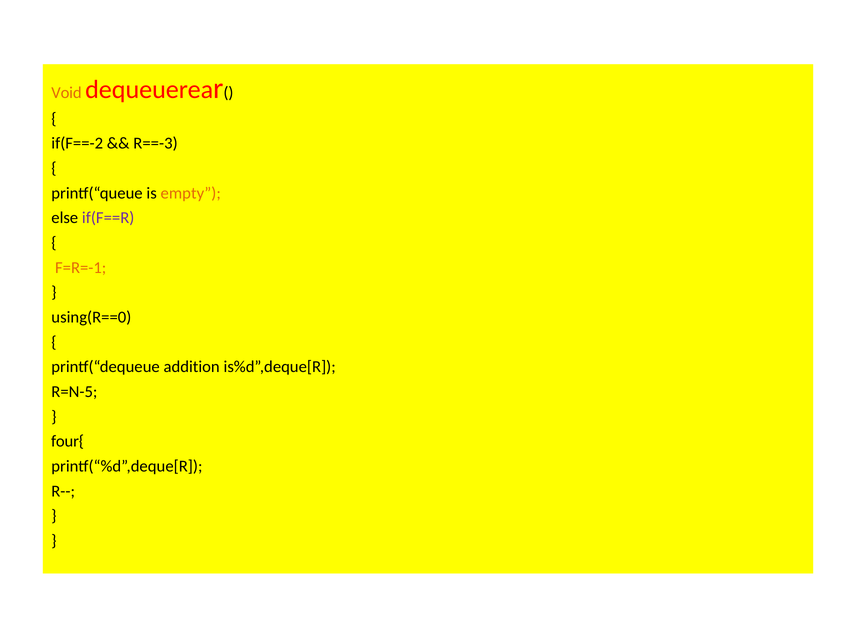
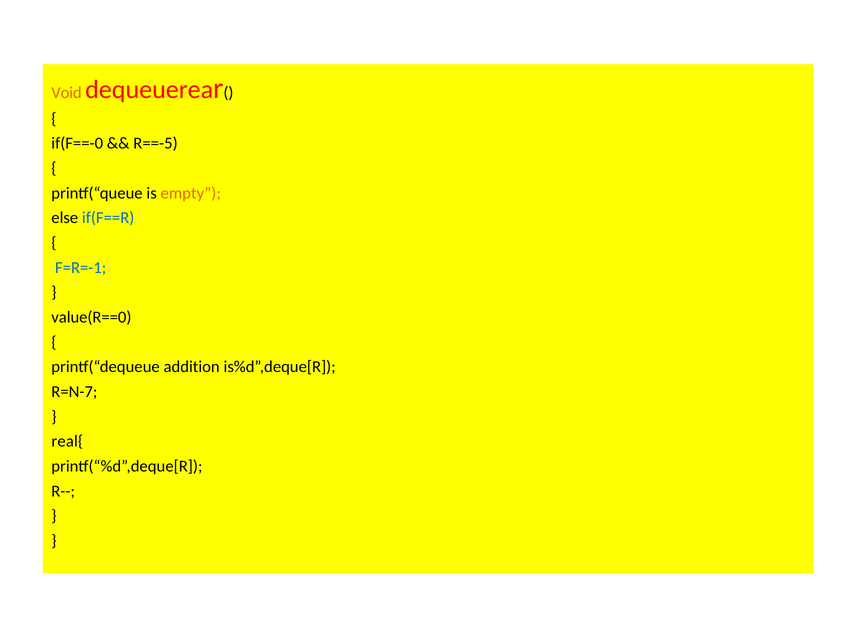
if(F==-2: if(F==-2 -> if(F==-0 (77, 143)
R==-3: R==-3 -> R==-5 (155, 143)
if(F==R colour: purple -> blue (108, 218)
F=R=-1 colour: orange -> blue (81, 268)
using(R==0: using(R==0 -> value(R==0 (91, 317)
R=N-5: R=N-5 -> R=N-7 (74, 392)
four{: four{ -> real{ (67, 441)
